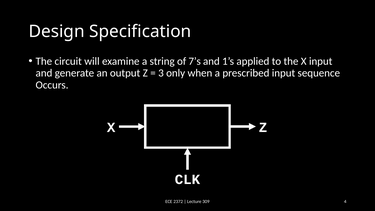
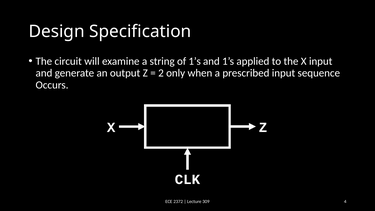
of 7’s: 7’s -> 1’s (195, 61)
3: 3 -> 2 (161, 73)
